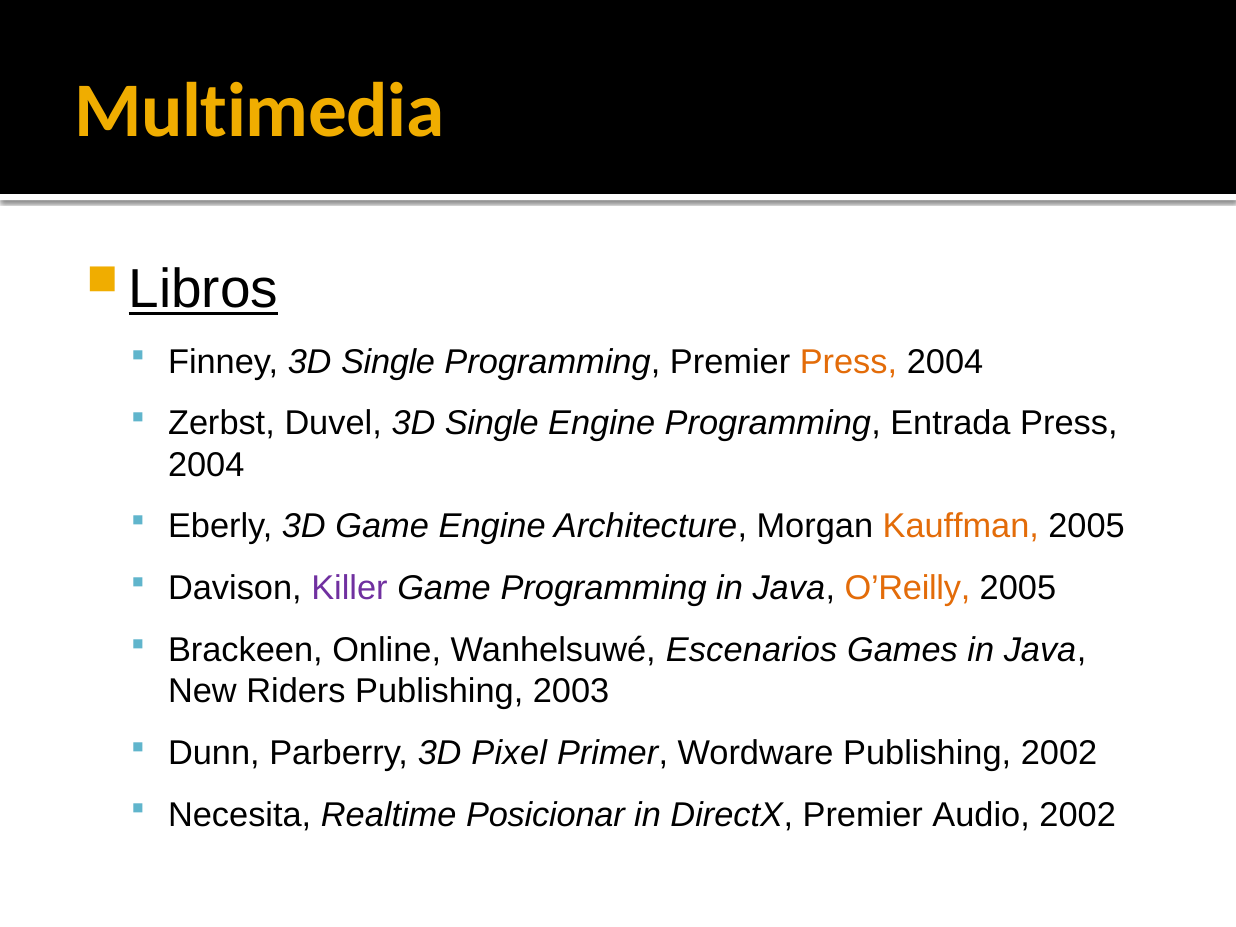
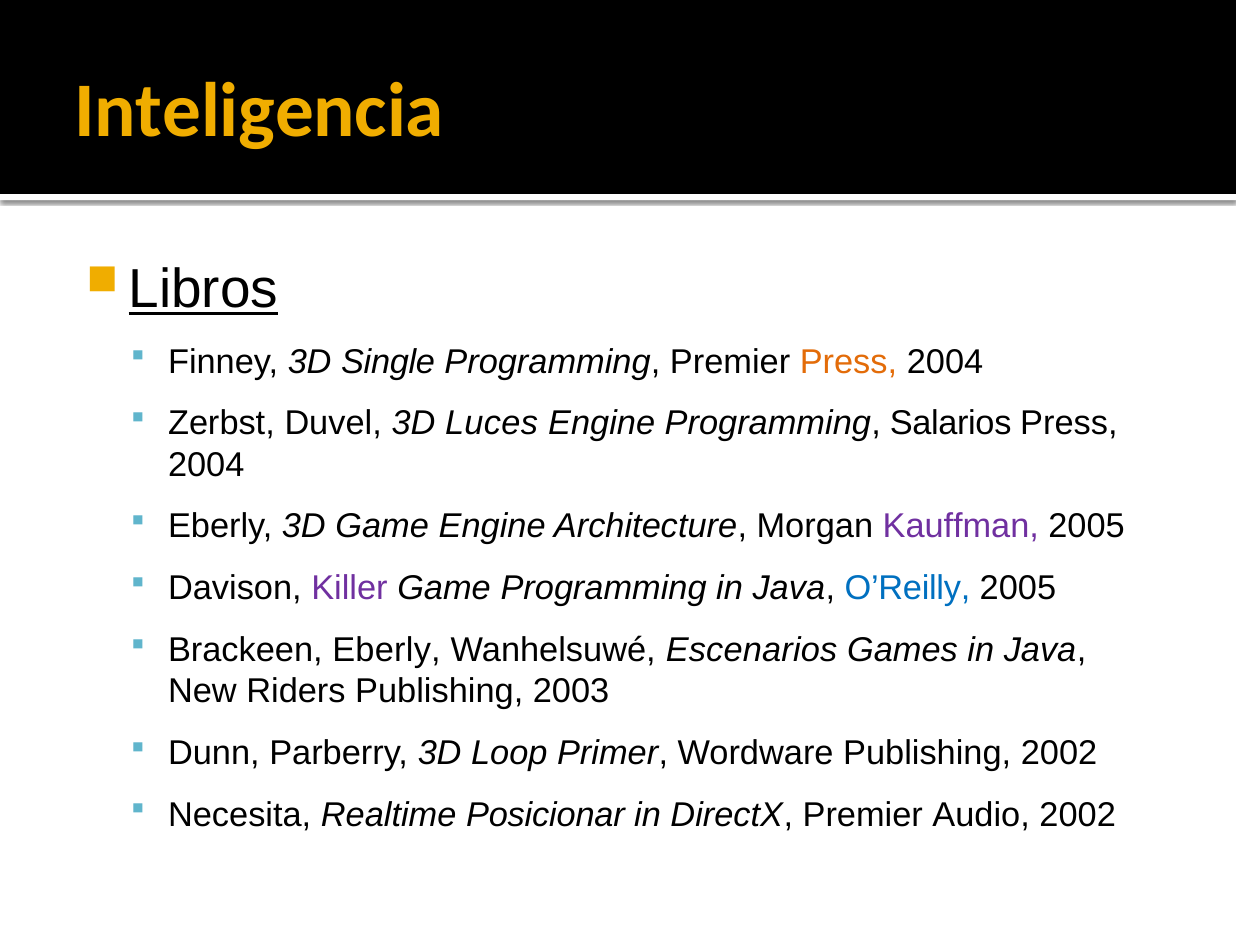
Multimedia: Multimedia -> Inteligencia (259, 111)
Duvel 3D Single: Single -> Luces (492, 424)
Entrada: Entrada -> Salarios (951, 424)
Kauffman colour: orange -> purple (961, 527)
O’Reilly colour: orange -> blue (907, 588)
Brackeen Online: Online -> Eberly (387, 650)
Pixel: Pixel -> Loop (509, 753)
